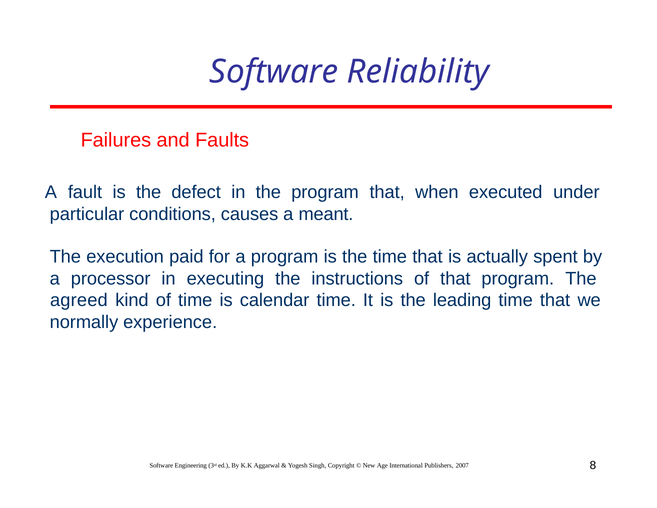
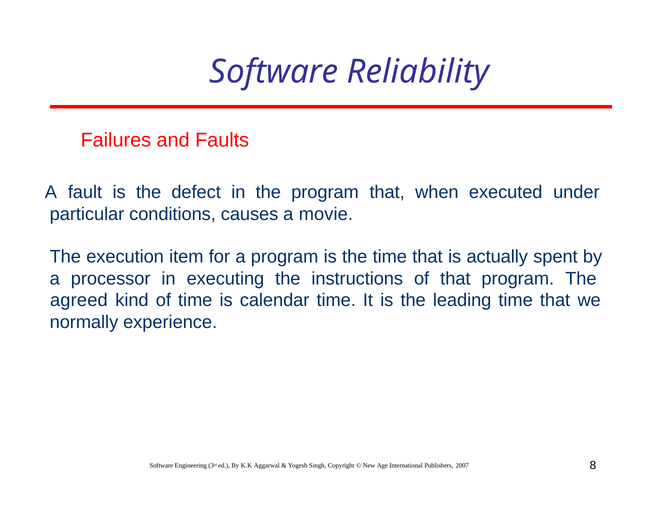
meant: meant -> movie (326, 214)
paid: paid -> item (186, 257)
